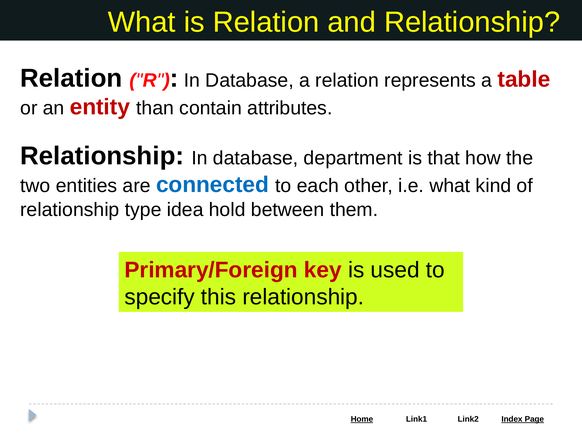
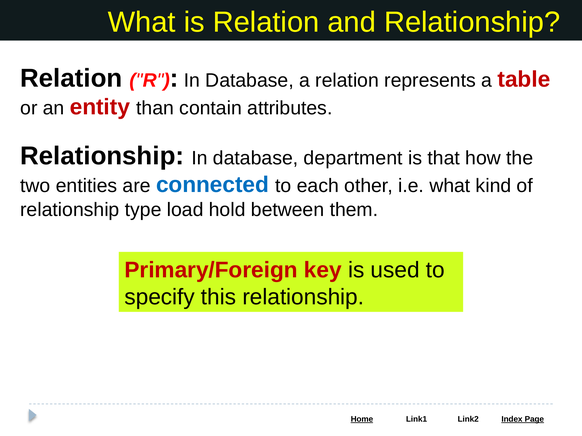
idea: idea -> load (185, 210)
